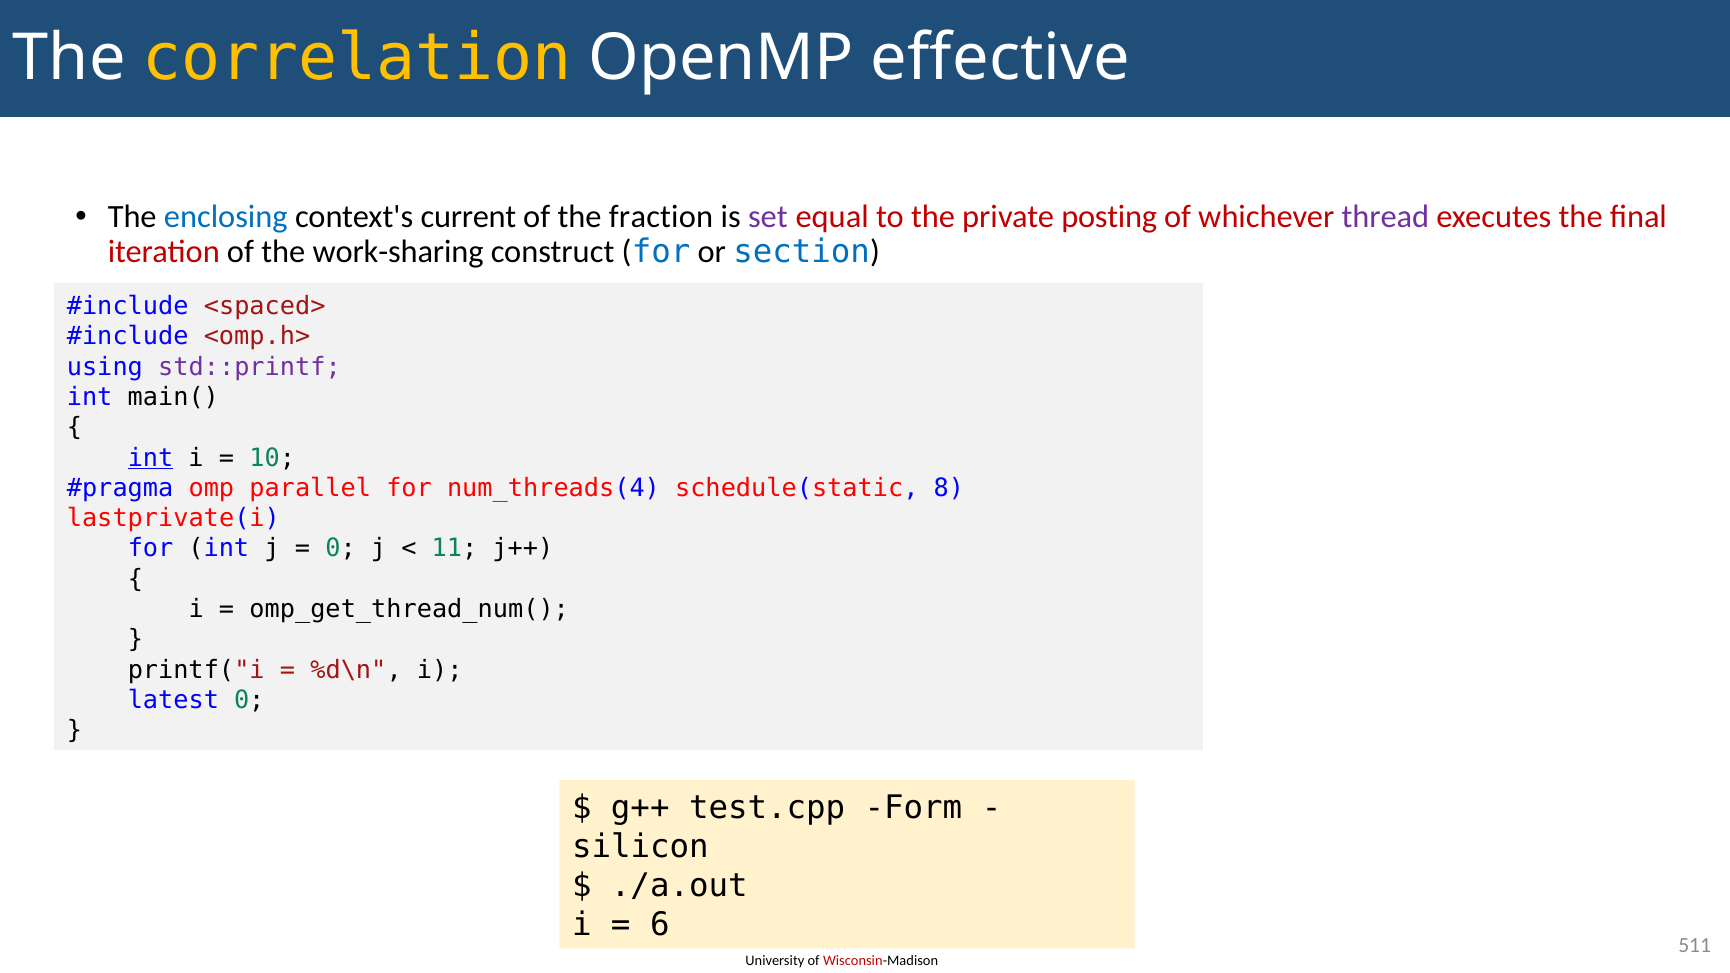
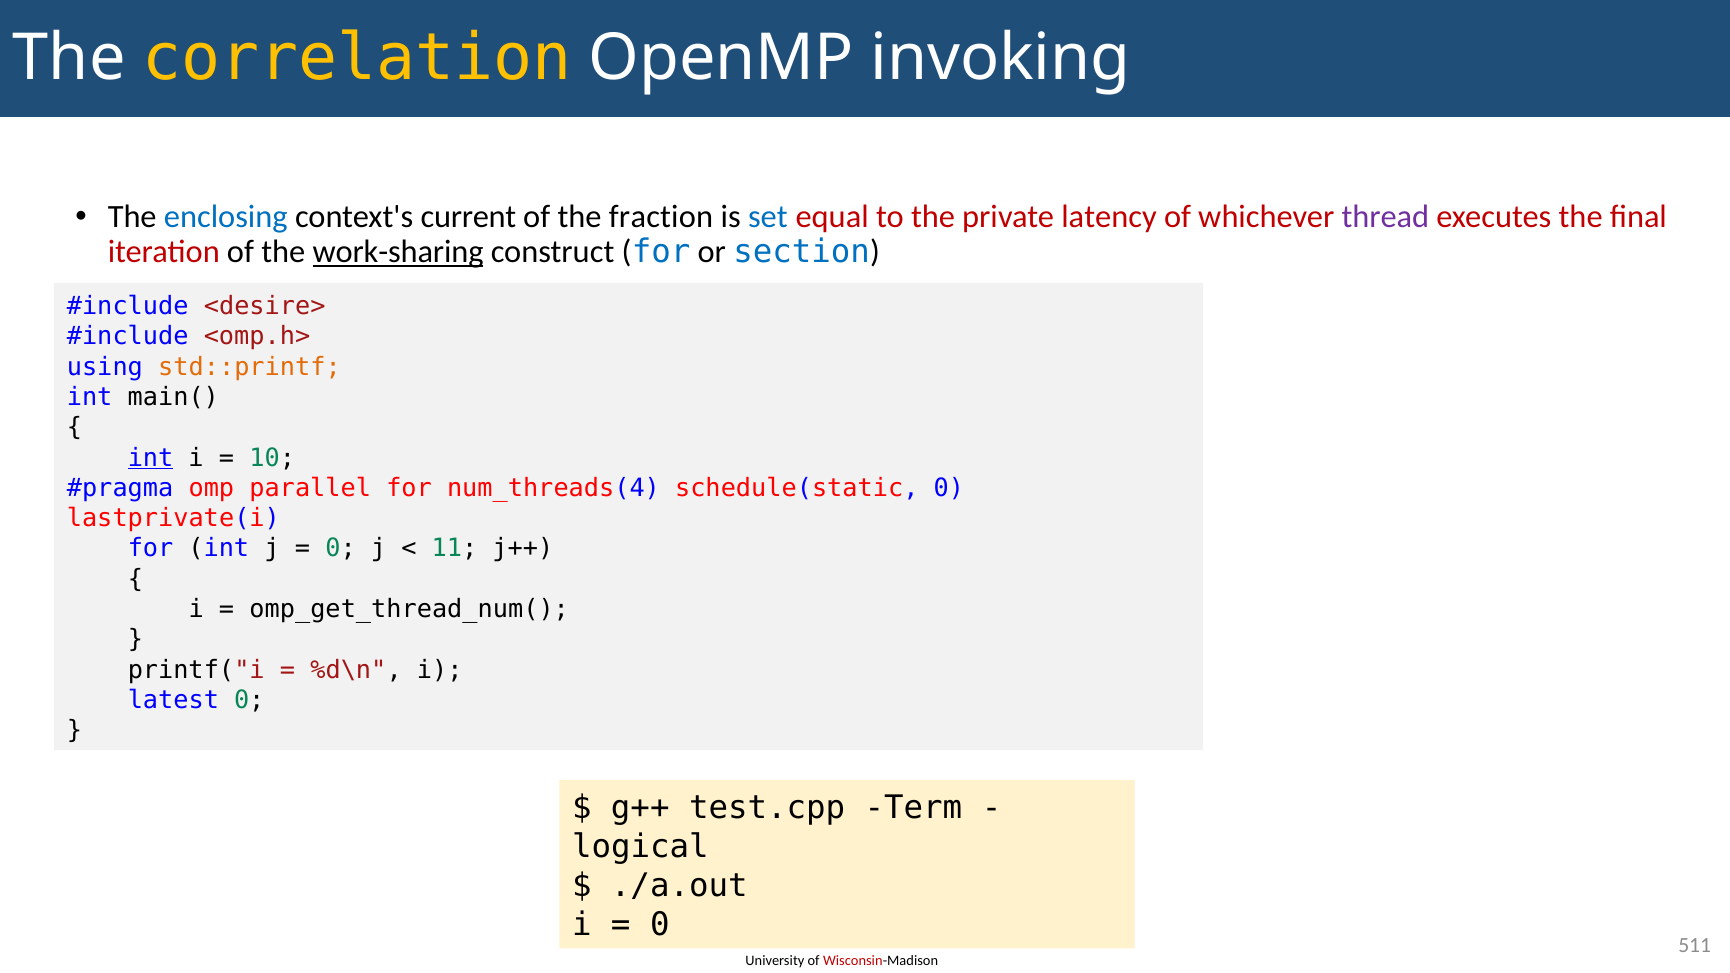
effective: effective -> invoking (1001, 58)
set colour: purple -> blue (768, 217)
posting: posting -> latency (1109, 217)
work-sharing underline: none -> present (398, 252)
<spaced>: <spaced> -> <desire> (265, 306)
std::printf colour: purple -> orange (249, 367)
schedule(static 8: 8 -> 0 (949, 488)
Form: Form -> Term (913, 808)
silicon: silicon -> logical (640, 847)
6: 6 -> 0 (660, 925)
